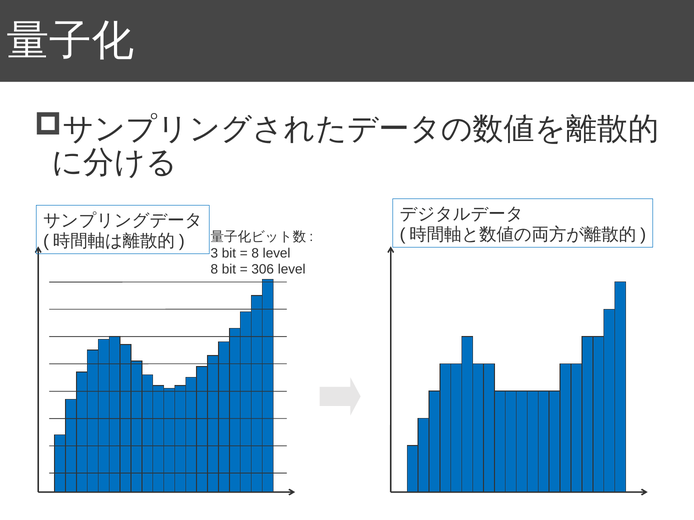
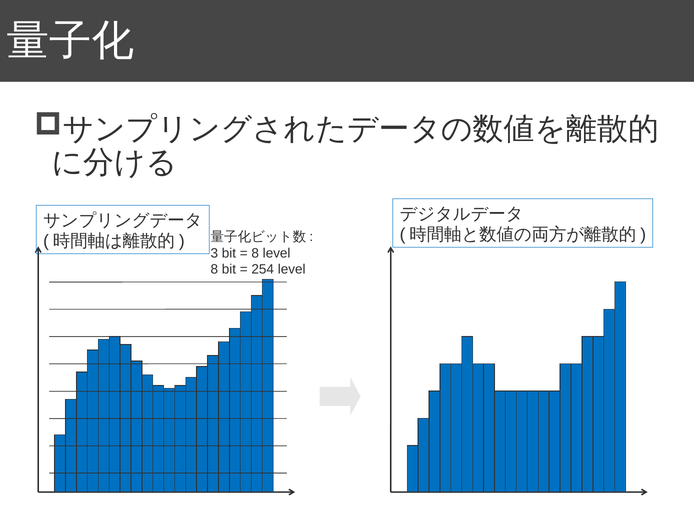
306: 306 -> 254 (263, 270)
